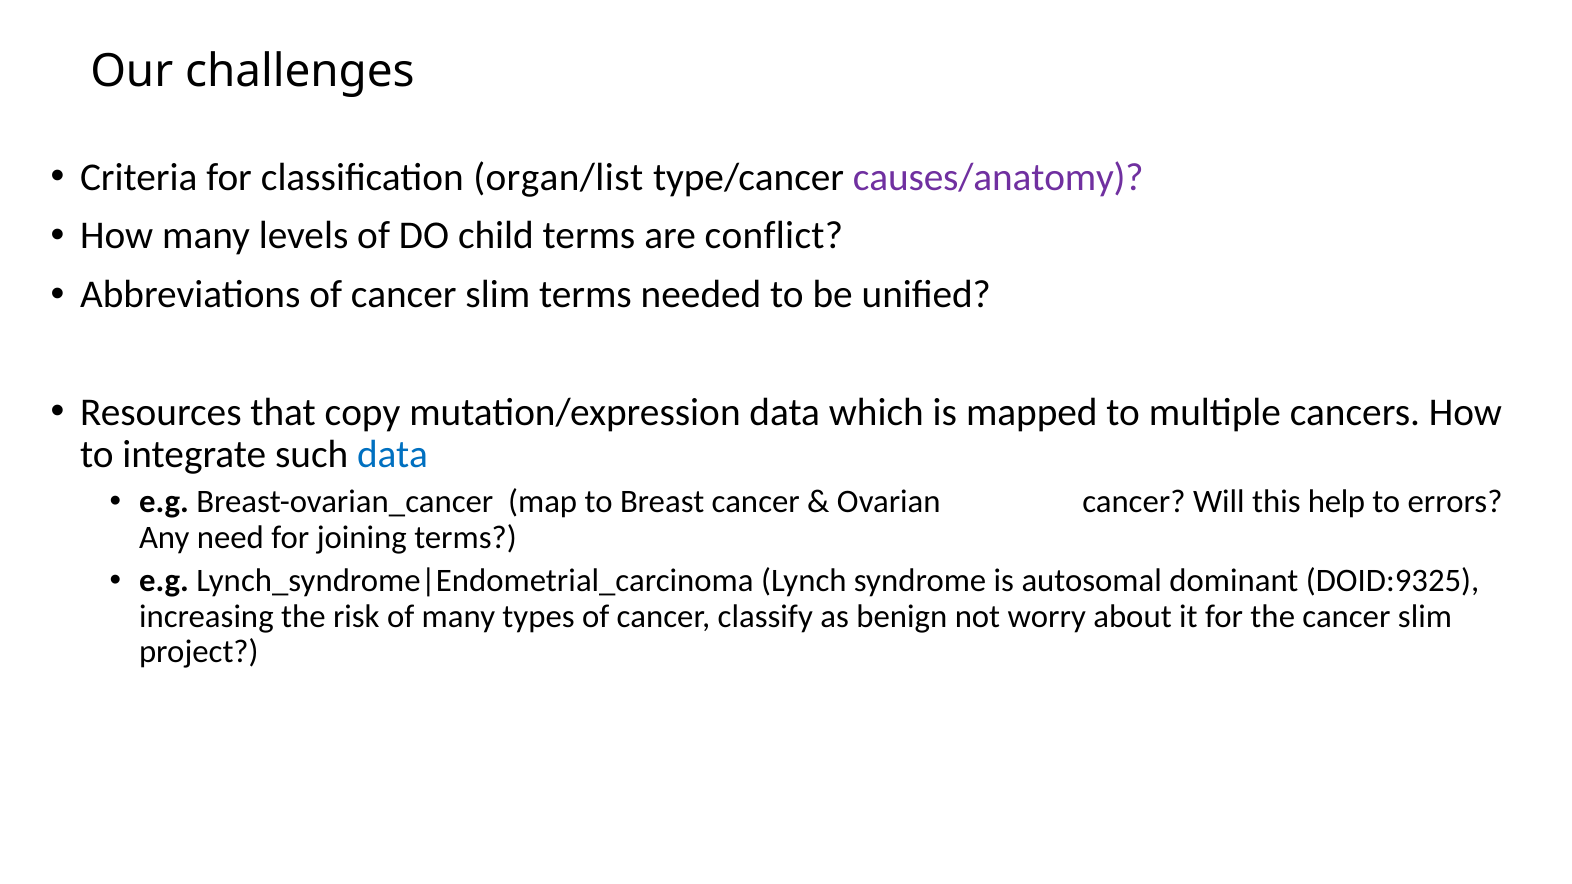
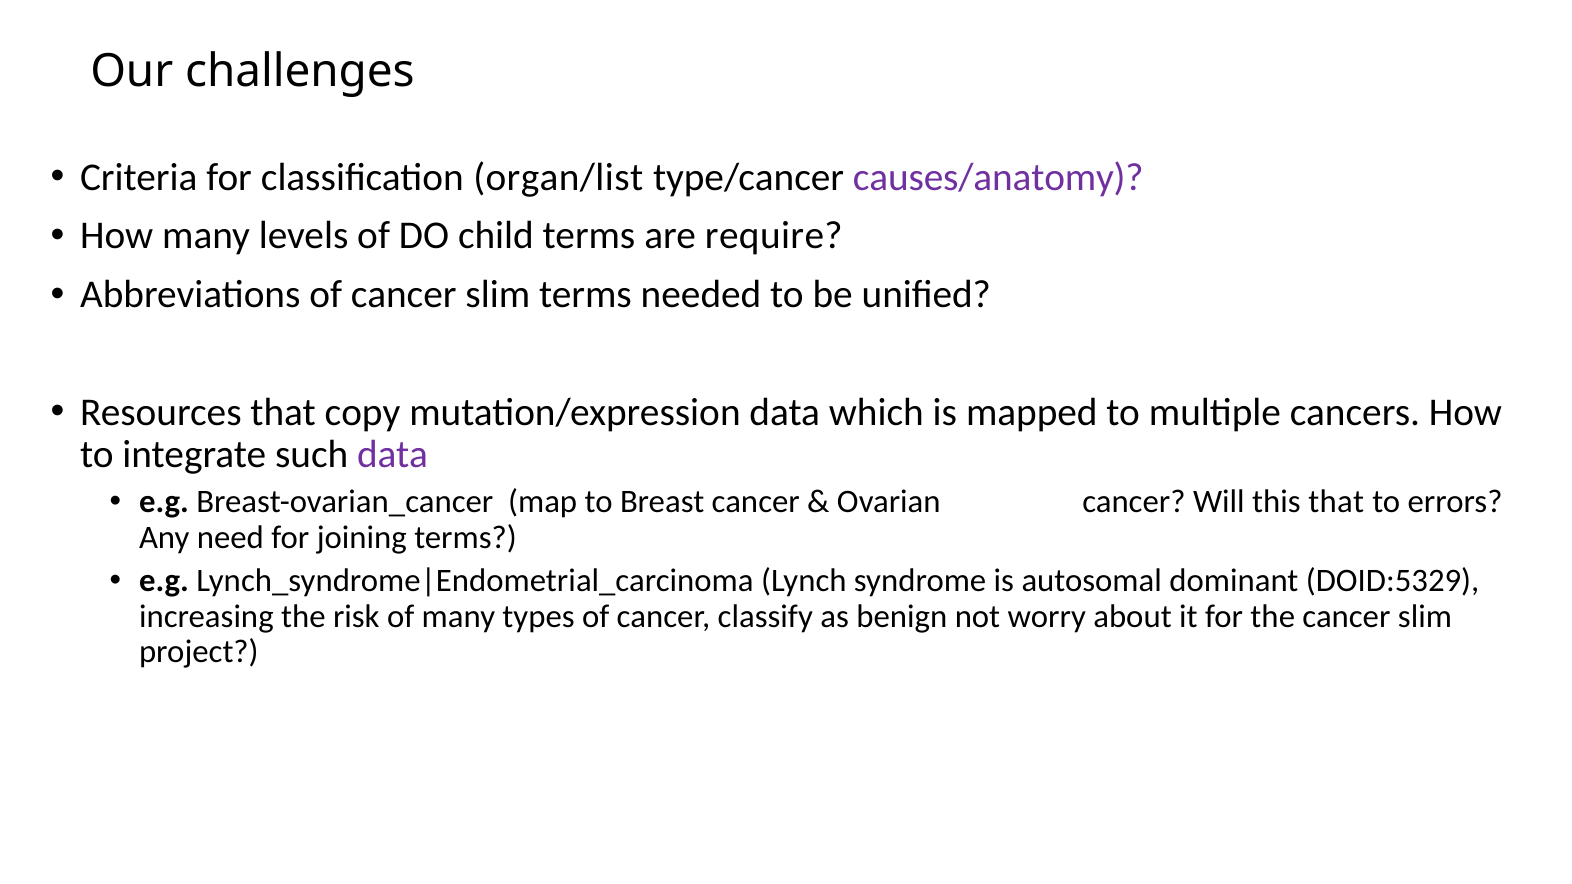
conflict: conflict -> require (774, 236)
data colour: blue -> purple (393, 455)
this help: help -> that (1336, 502)
DOID:9325: DOID:9325 -> DOID:5329 (1393, 581)
